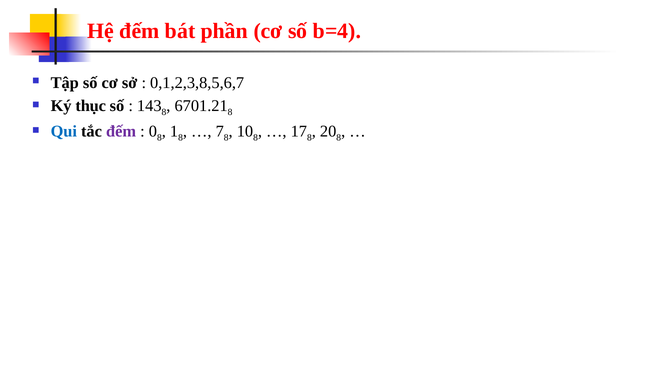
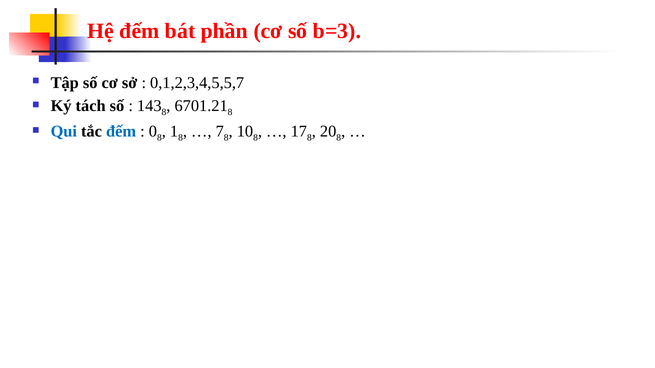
b=4: b=4 -> b=3 (337, 31)
0,1,2,3,8,5,6,7: 0,1,2,3,8,5,6,7 -> 0,1,2,3,4,5,5,7 (197, 83)
thục: thục -> tách (91, 106)
đếm colour: purple -> blue (121, 132)
